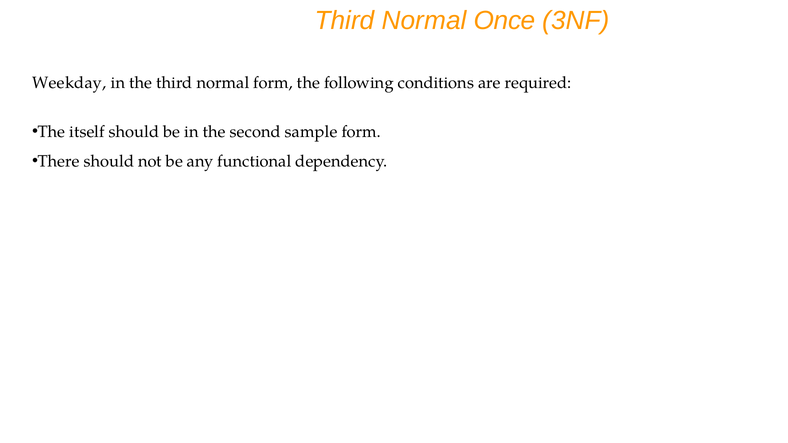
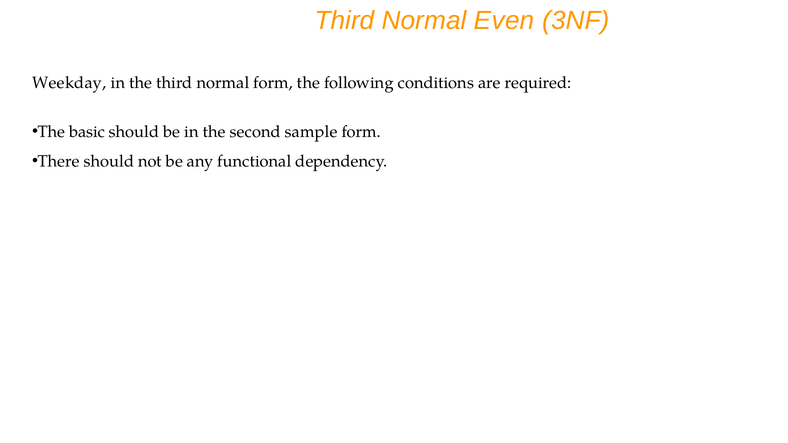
Once: Once -> Even (504, 21)
itself: itself -> basic (87, 132)
